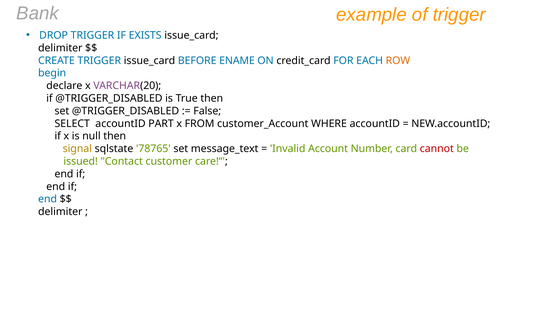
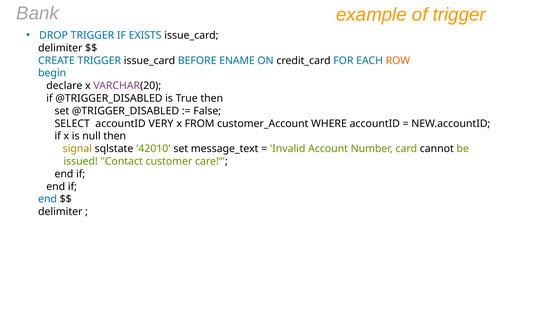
PART: PART -> VERY (161, 124)
78765: 78765 -> 42010 (153, 149)
cannot colour: red -> black (437, 149)
